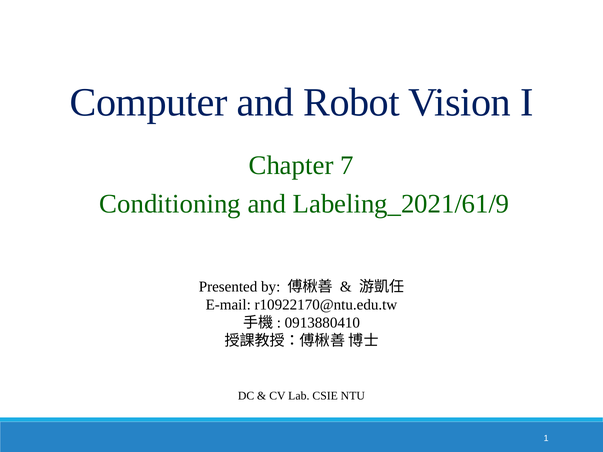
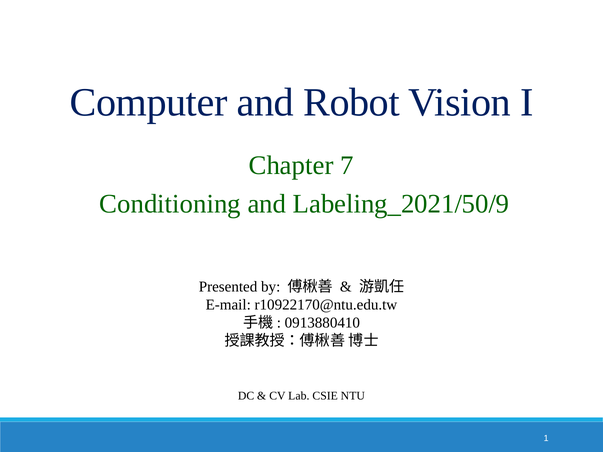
Labeling_2021/61/9: Labeling_2021/61/9 -> Labeling_2021/50/9 (401, 204)
